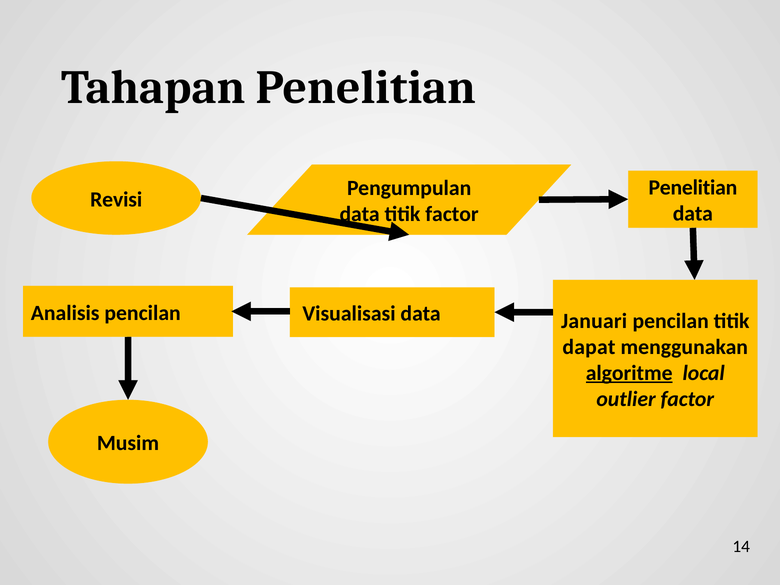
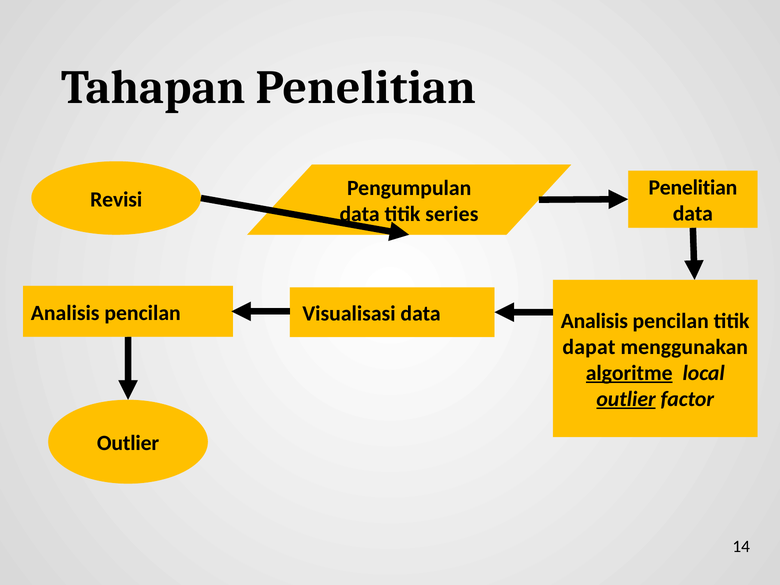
factor: factor -> series (452, 214)
Januari: Januari -> Analisis (594, 321)
outlier underline: none -> present (626, 399)
Musim: Musim -> Outlier (128, 443)
